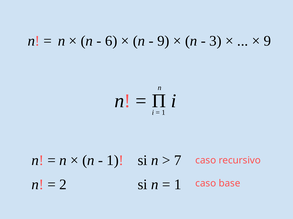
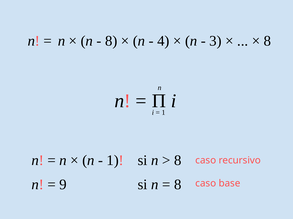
6: 6 -> 8 (111, 41)
9: 9 -> 4 (163, 41)
9: 9 -> 8 (267, 41)
7: 7 -> 8 (178, 161)
2: 2 -> 9 (63, 185)
1: 1 -> 8 (178, 185)
